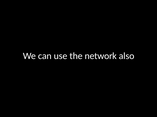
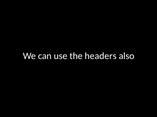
network: network -> headers (101, 56)
